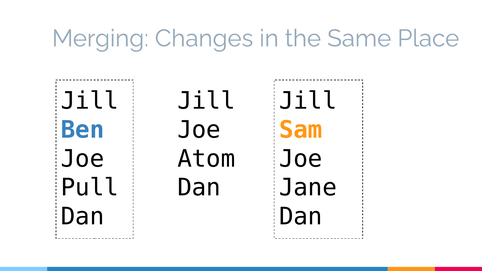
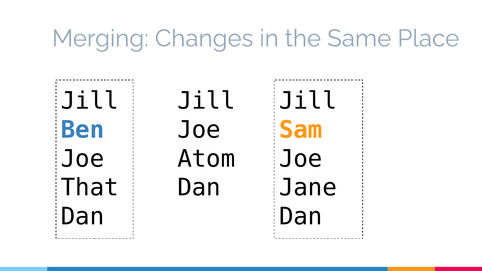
Pull: Pull -> That (90, 188)
